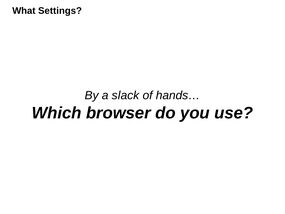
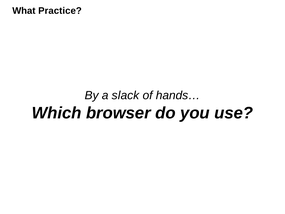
Settings: Settings -> Practice (60, 11)
